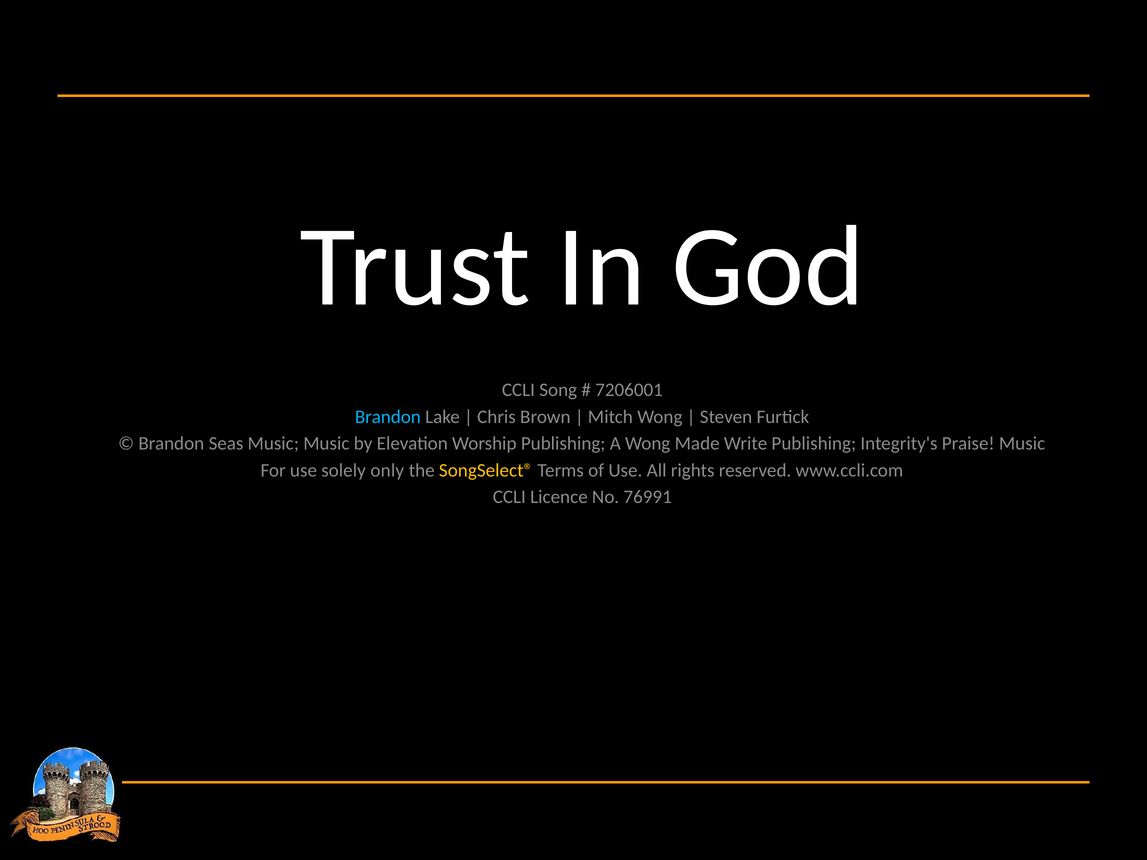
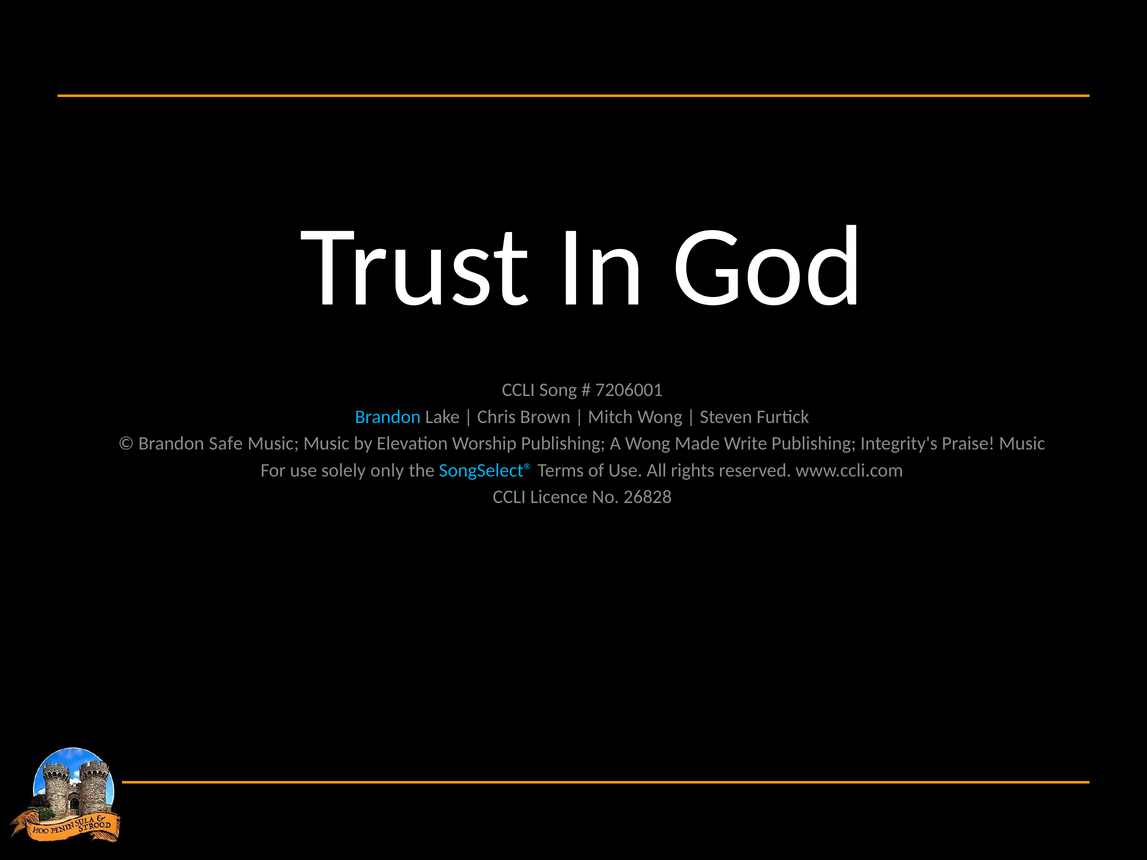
Seas: Seas -> Safe (226, 444)
SongSelect® colour: yellow -> light blue (486, 470)
76991: 76991 -> 26828 (648, 497)
